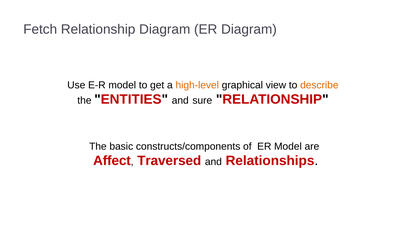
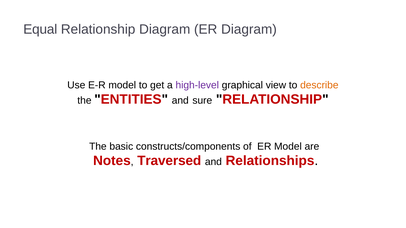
Fetch: Fetch -> Equal (40, 29)
high-level colour: orange -> purple (197, 85)
Affect: Affect -> Notes (112, 161)
